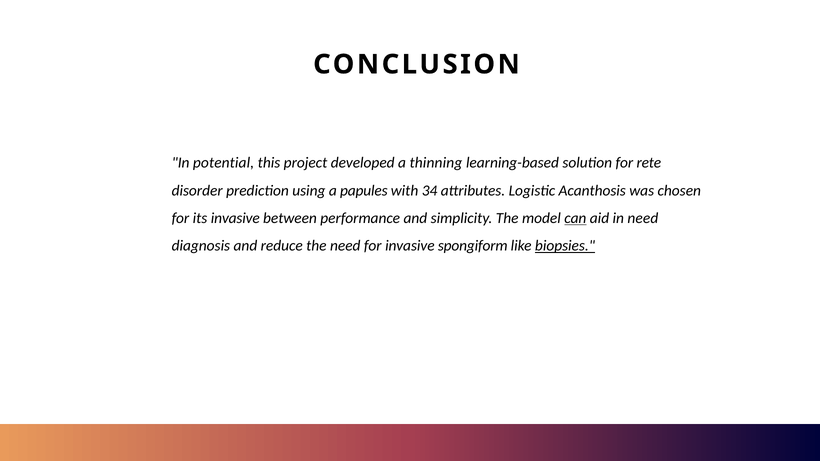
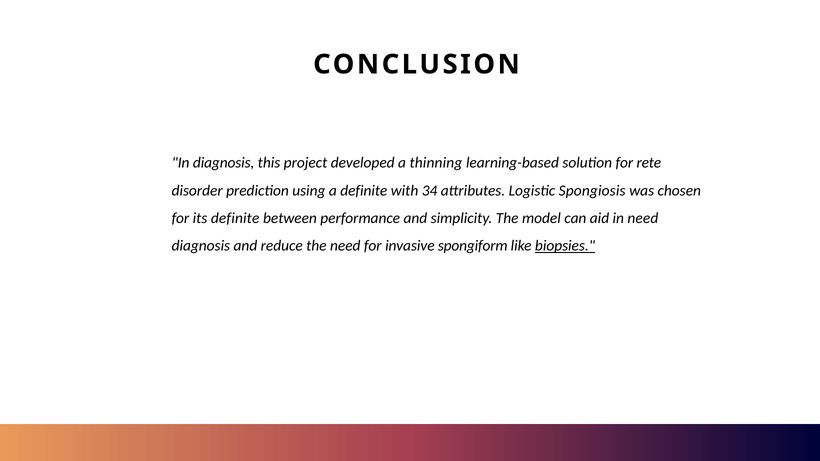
In potential: potential -> diagnosis (224, 163)
a papules: papules -> definite (364, 191)
Acanthosis: Acanthosis -> Spongiosis (592, 191)
its invasive: invasive -> definite (235, 218)
can underline: present -> none (575, 218)
